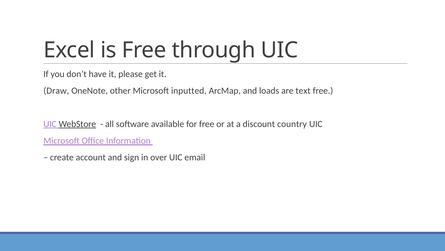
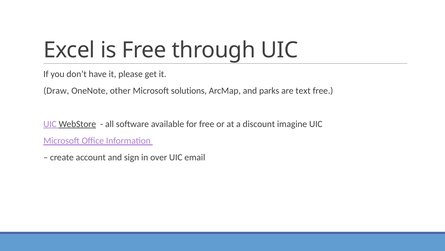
inputted: inputted -> solutions (189, 90)
loads: loads -> parks (269, 90)
country: country -> imagine (292, 124)
